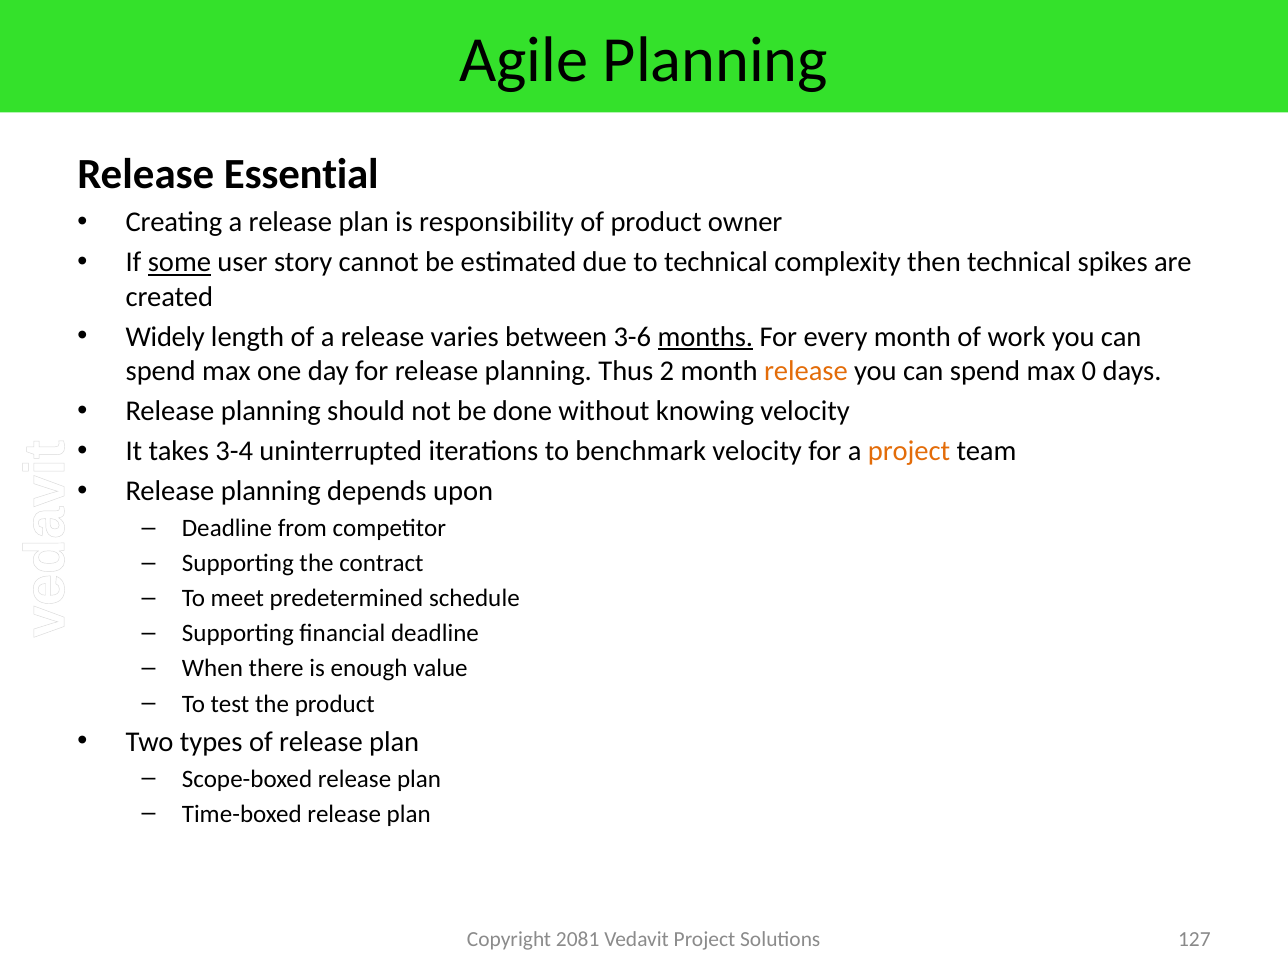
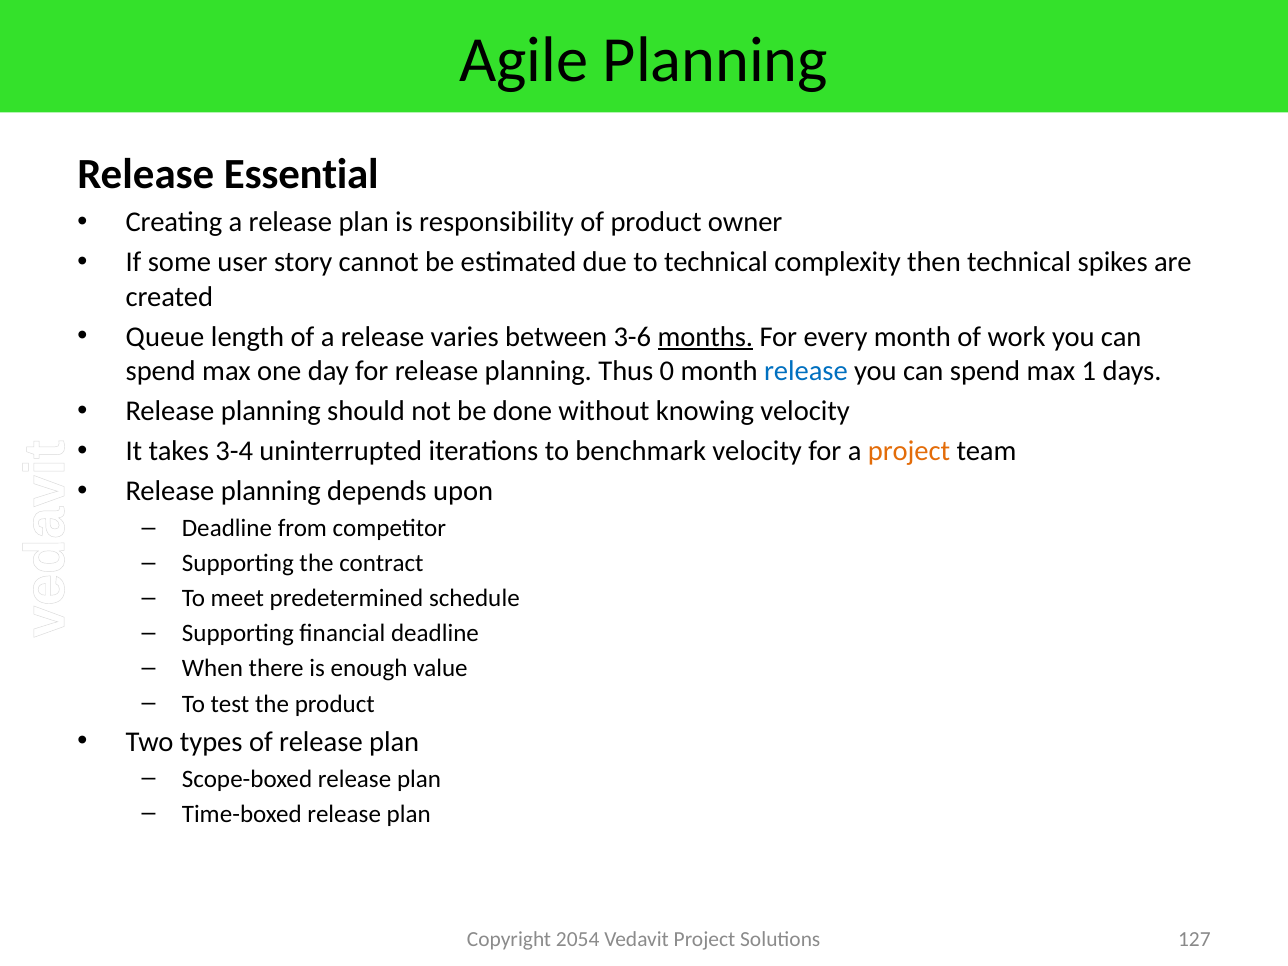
some underline: present -> none (179, 262)
Widely: Widely -> Queue (165, 337)
2: 2 -> 0 (667, 371)
release colour: orange -> blue (806, 371)
0: 0 -> 1 (1089, 371)
2081: 2081 -> 2054 (578, 940)
